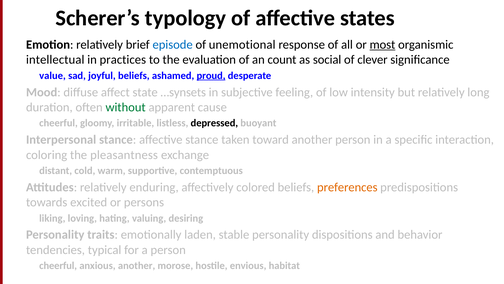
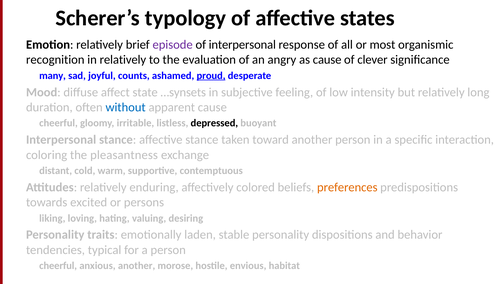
episode colour: blue -> purple (173, 45)
of unemotional: unemotional -> interpersonal (242, 45)
most underline: present -> none (382, 45)
intellectual: intellectual -> recognition (55, 60)
in practices: practices -> relatively (123, 60)
count: count -> angry (282, 60)
as social: social -> cause (327, 60)
value: value -> many (53, 75)
joyful beliefs: beliefs -> counts (134, 75)
without colour: green -> blue (126, 107)
